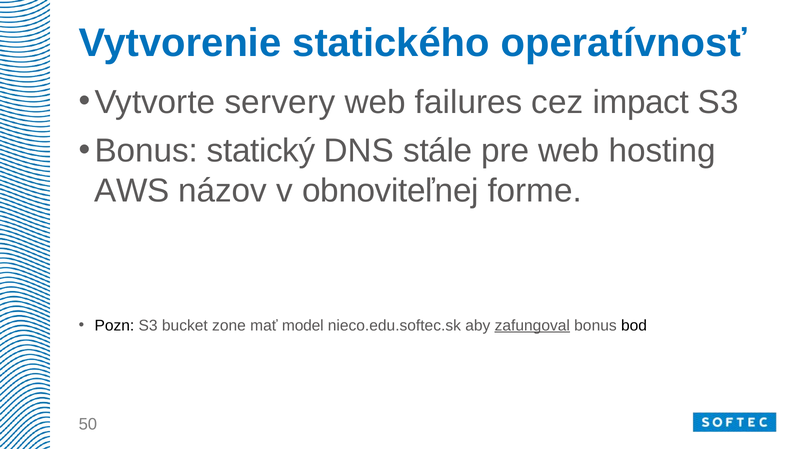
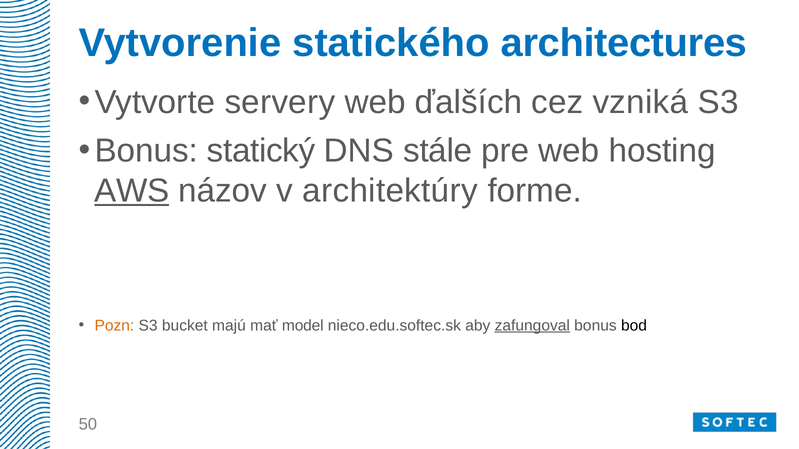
operatívnosť: operatívnosť -> architectures (624, 43)
failures: failures -> ďalších (469, 102)
impact: impact -> vzniká (640, 102)
AWS underline: none -> present (132, 191)
obnoviteľnej: obnoviteľnej -> architektúry (390, 191)
Pozn colour: black -> orange (114, 326)
zone: zone -> majú (229, 326)
